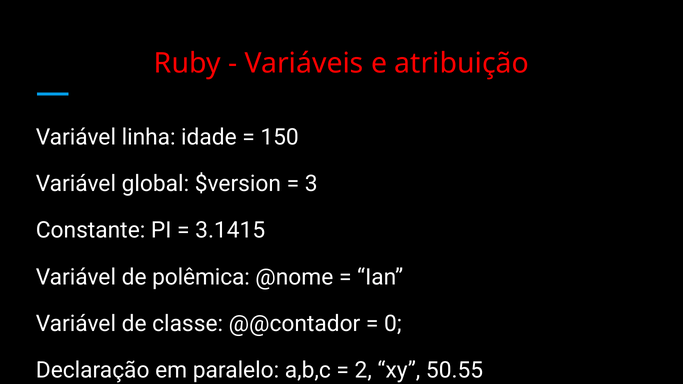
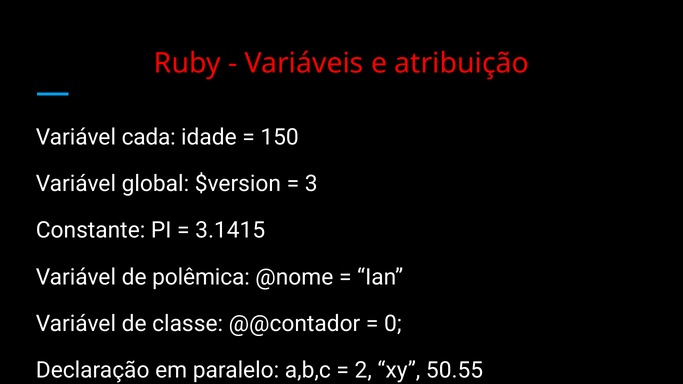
linha: linha -> cada (149, 137)
